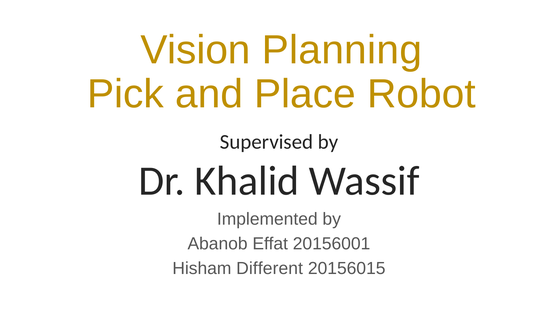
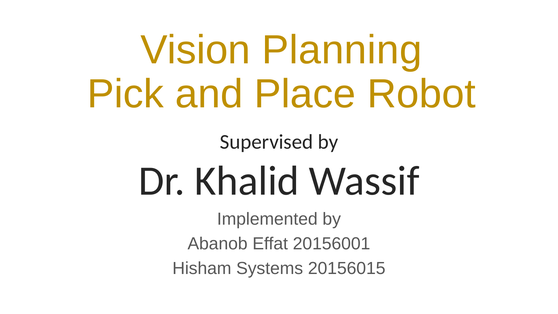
Different: Different -> Systems (270, 268)
